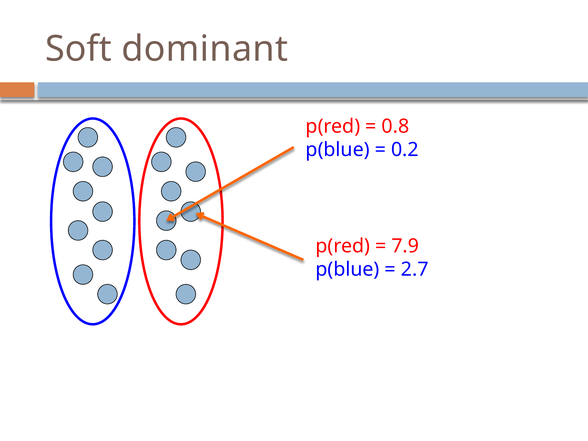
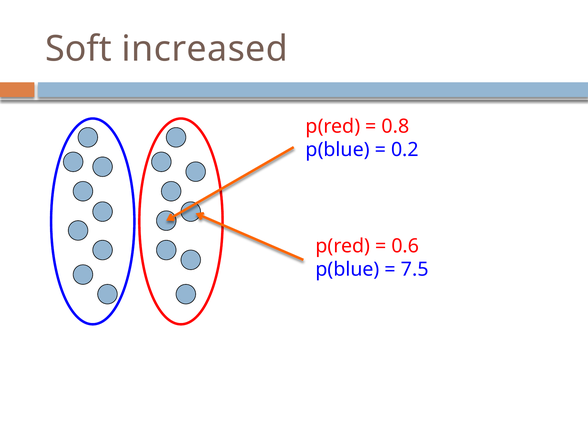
dominant: dominant -> increased (205, 49)
7.9: 7.9 -> 0.6 (405, 246)
2.7: 2.7 -> 7.5 (415, 270)
